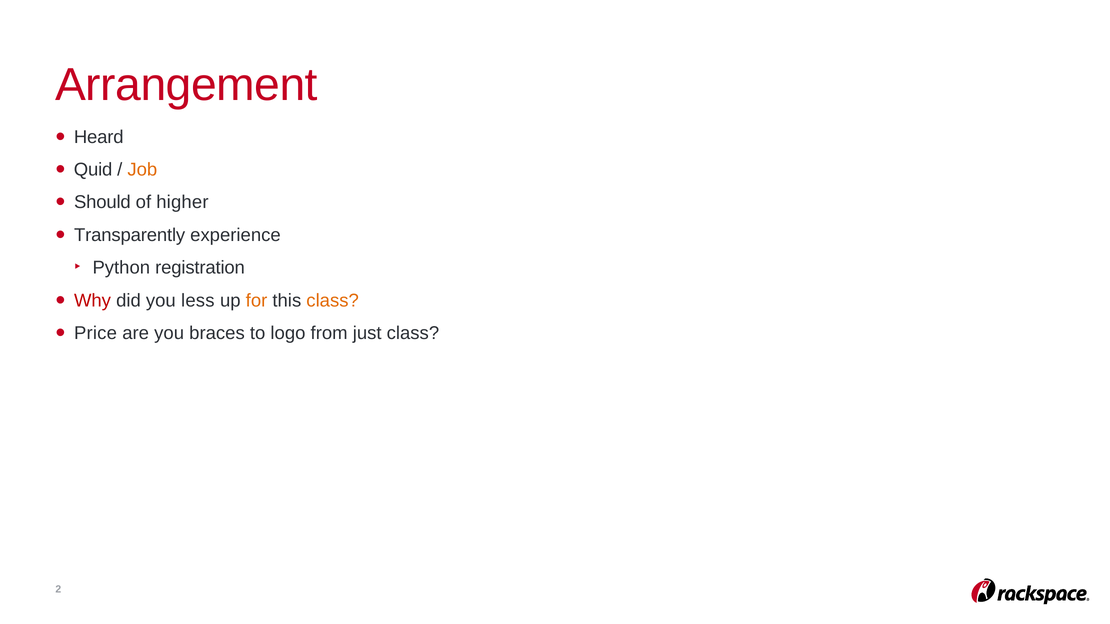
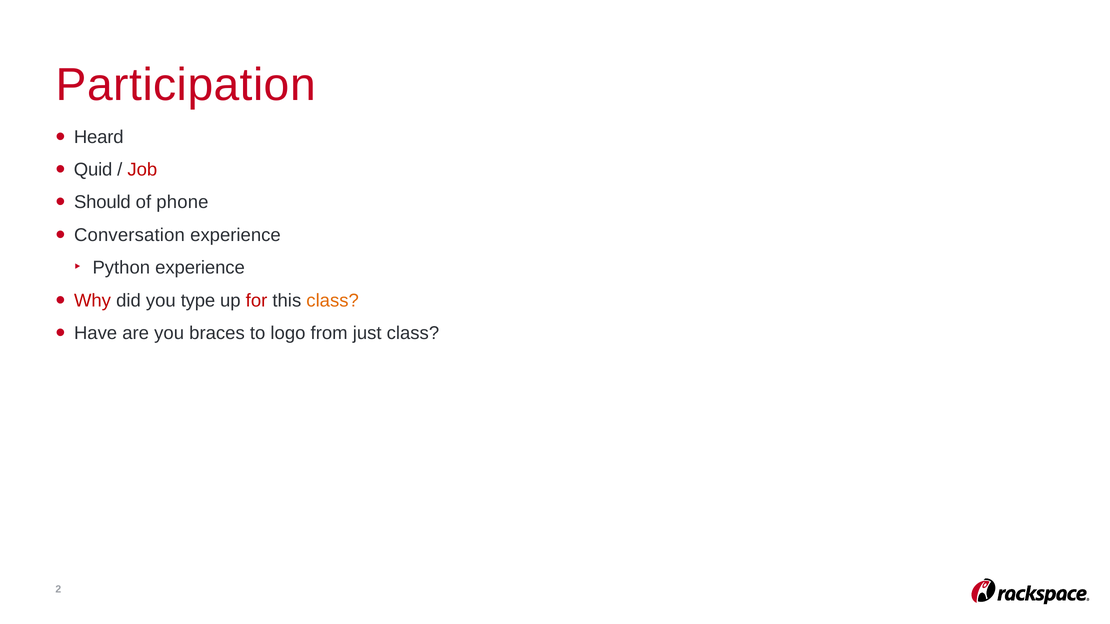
Arrangement: Arrangement -> Participation (186, 85)
Job colour: orange -> red (142, 170)
higher: higher -> phone (182, 202)
Transparently: Transparently -> Conversation (129, 235)
Python registration: registration -> experience (200, 268)
less: less -> type (198, 301)
for colour: orange -> red (257, 301)
Price: Price -> Have (96, 333)
